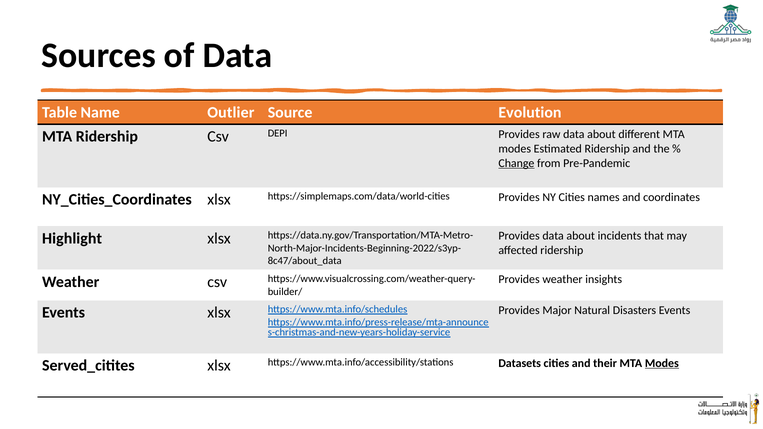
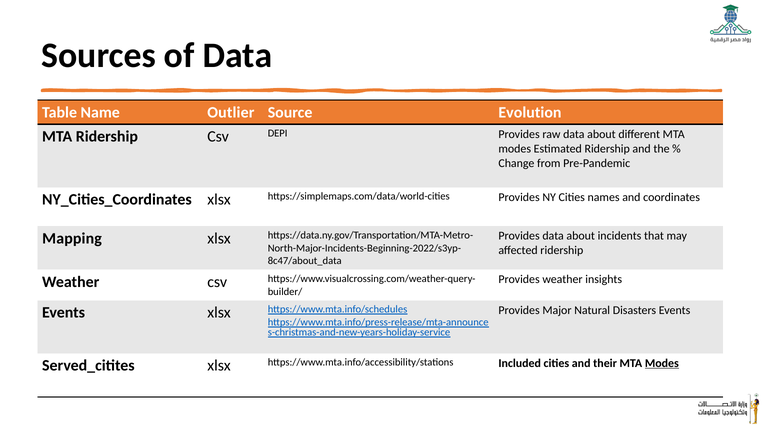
Change underline: present -> none (516, 163)
Highlight: Highlight -> Mapping (72, 238)
Datasets: Datasets -> Included (520, 363)
